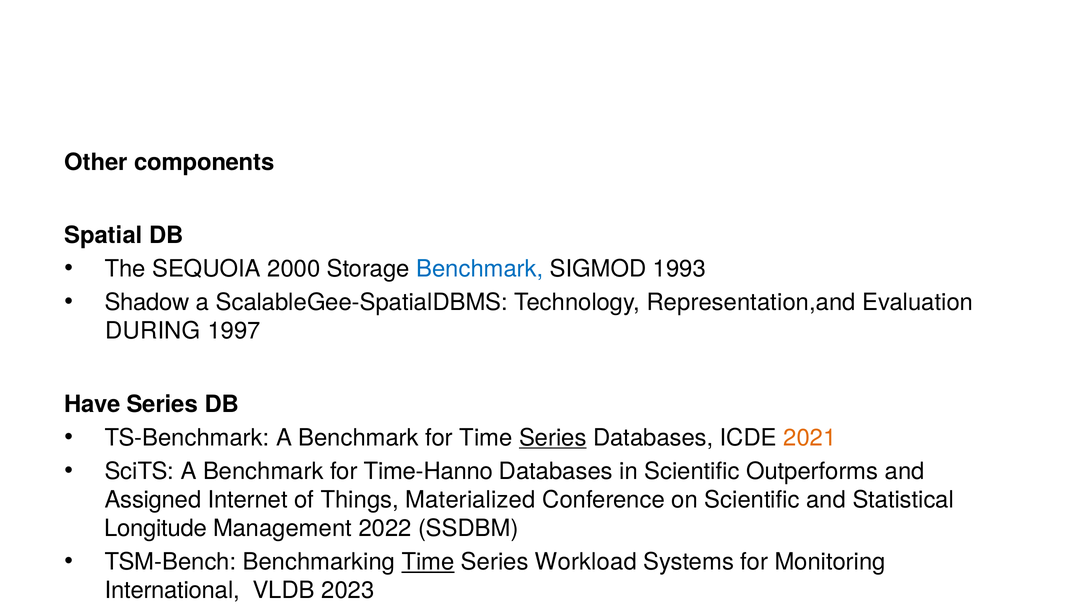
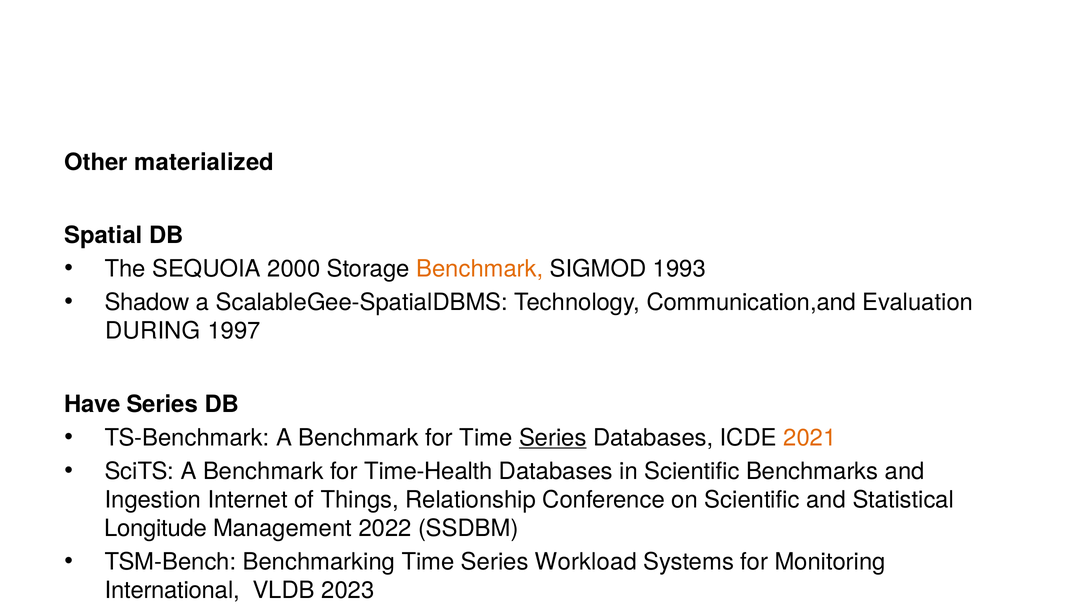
components: components -> materialized (204, 162)
Benchmark colour: blue -> orange (480, 269)
Representation,and: Representation,and -> Communication,and (751, 302)
Time-Hanno: Time-Hanno -> Time-Health (428, 471)
Outperforms: Outperforms -> Benchmarks (812, 471)
Assigned: Assigned -> Ingestion (153, 500)
Materialized: Materialized -> Relationship (471, 500)
Time underline: present -> none (428, 562)
